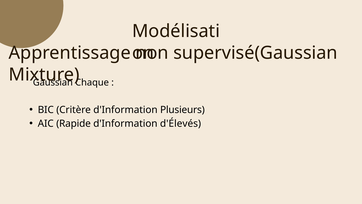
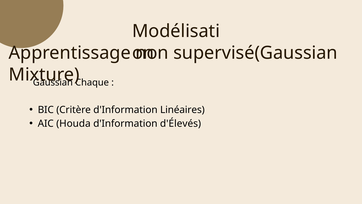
Plusieurs: Plusieurs -> Linéaires (182, 110)
Rapide: Rapide -> Houda (73, 123)
